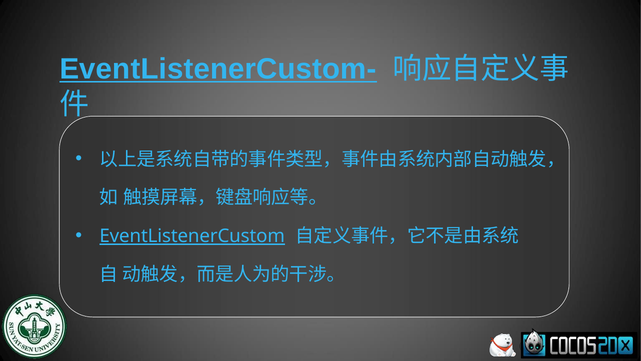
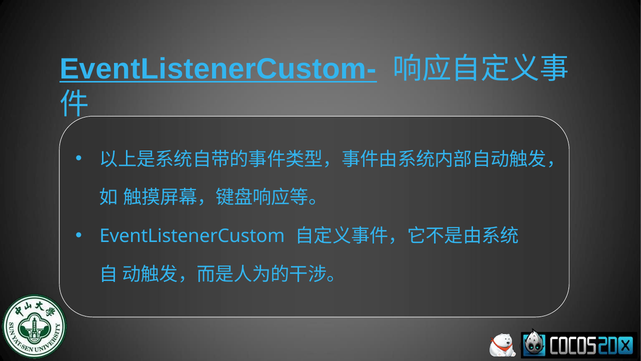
EventListenerCustom underline: present -> none (192, 236)
